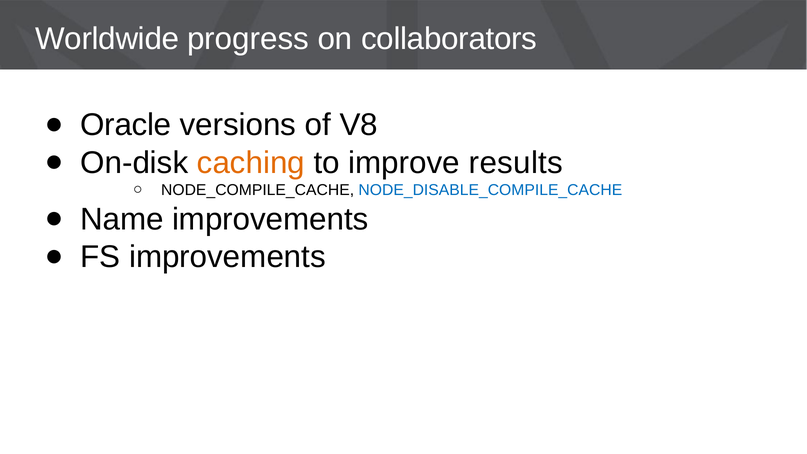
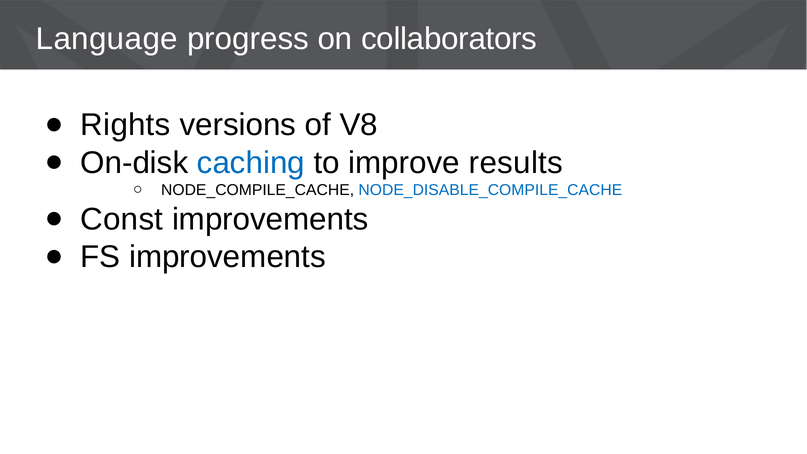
Worldwide: Worldwide -> Language (107, 39)
Oracle: Oracle -> Rights (126, 125)
caching colour: orange -> blue (251, 163)
Name: Name -> Const (122, 219)
